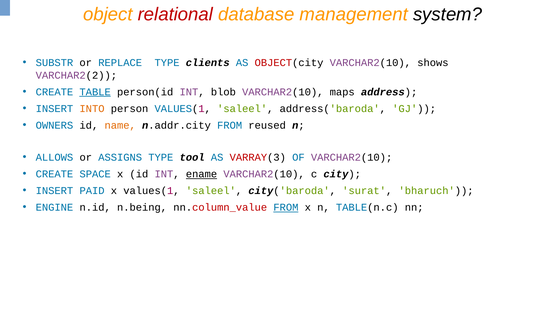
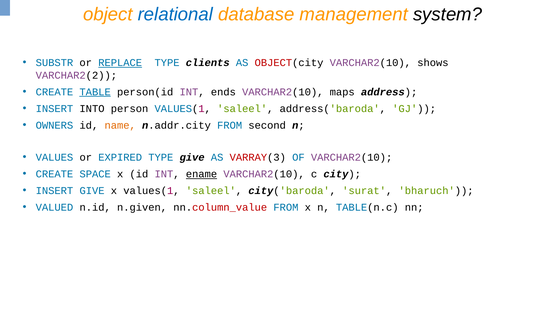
relational colour: red -> blue (175, 14)
REPLACE underline: none -> present (120, 63)
blob: blob -> ends (223, 92)
INTO colour: orange -> black (92, 109)
reused: reused -> second (267, 125)
ALLOWS: ALLOWS -> VALUES (54, 157)
ASSIGNS: ASSIGNS -> EXPIRED (120, 157)
TYPE tool: tool -> give (192, 157)
INSERT PAID: PAID -> GIVE (92, 191)
ENGINE: ENGINE -> VALUED (54, 207)
n.being: n.being -> n.given (142, 207)
FROM underline: present -> none (286, 207)
